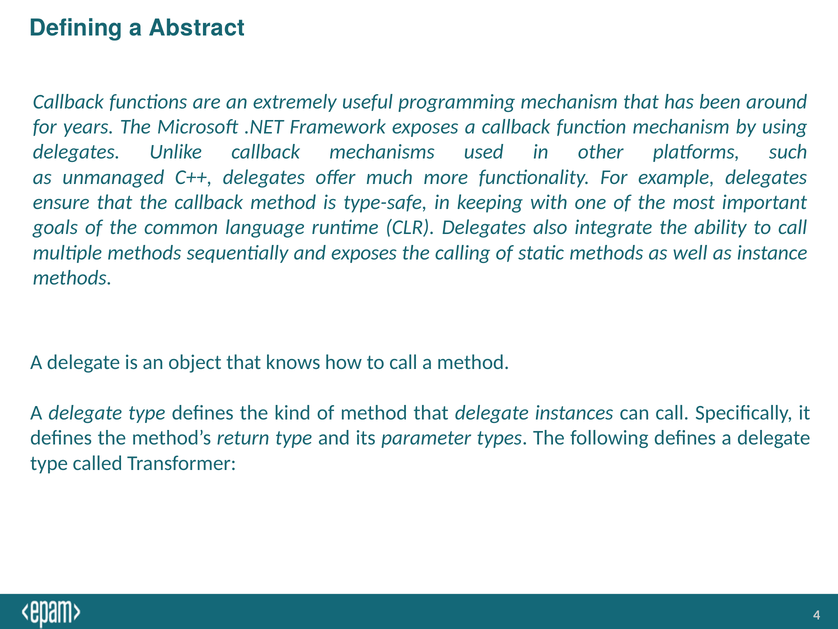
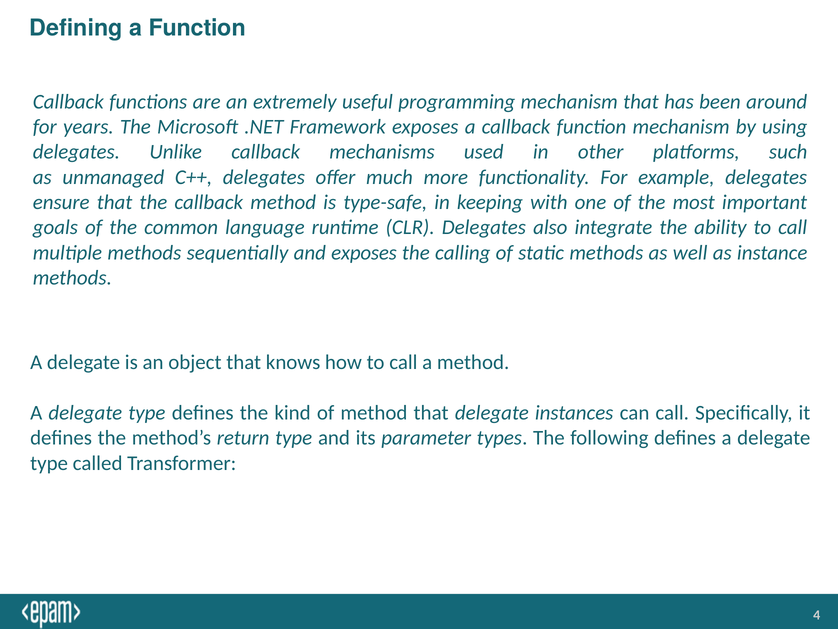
a Abstract: Abstract -> Function (197, 28)
